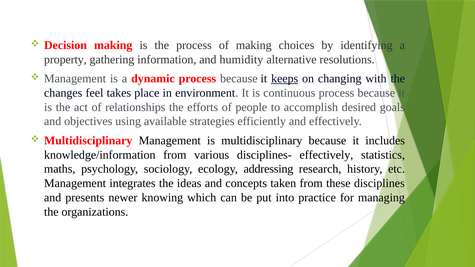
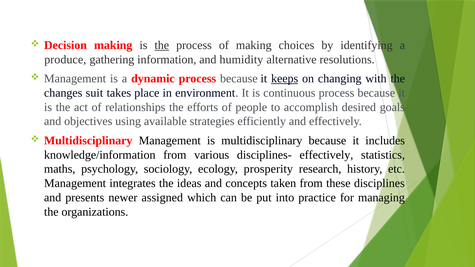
the underline: none -> present (162, 45)
property: property -> produce (65, 60)
feel: feel -> suit (94, 93)
addressing: addressing -> prosperity (268, 169)
knowing: knowing -> assigned (162, 198)
